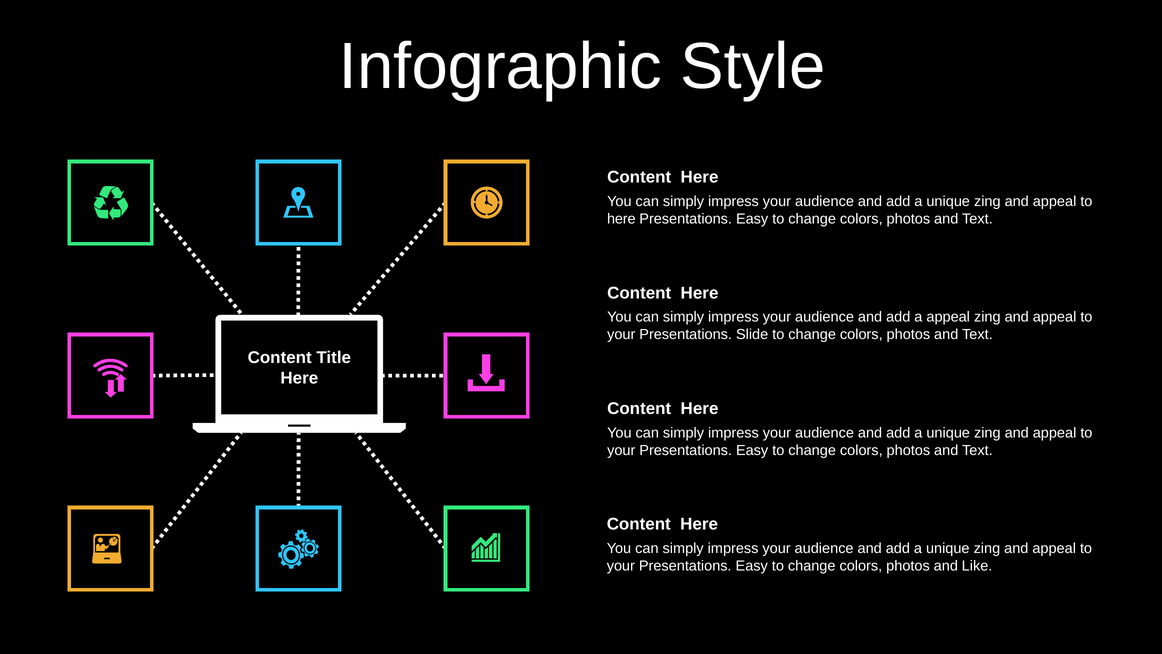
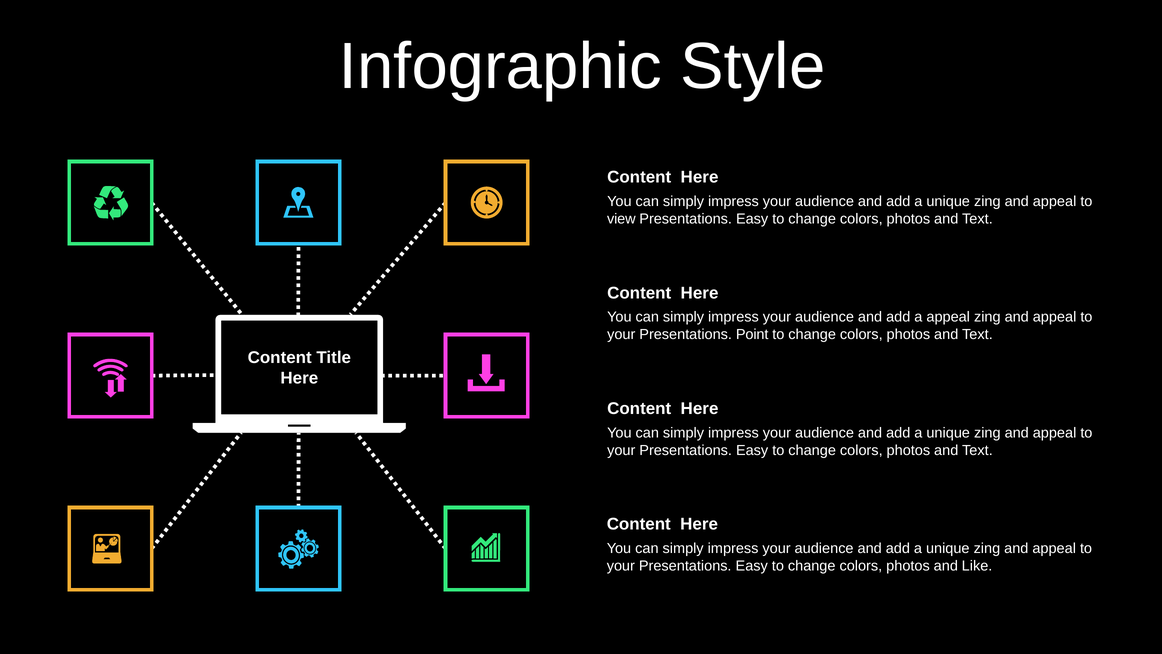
here: here -> view (621, 219)
Slide: Slide -> Point (752, 334)
